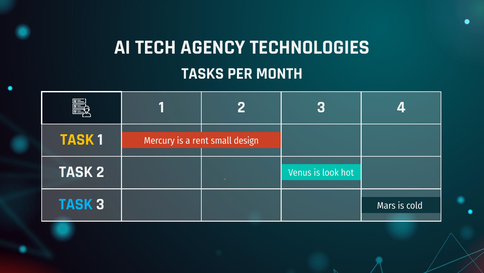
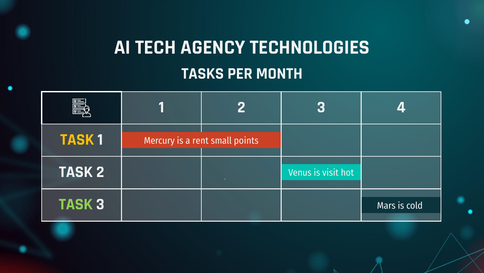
design: design -> points (246, 140)
look: look -> visit (330, 172)
TASK colour: light blue -> light green (76, 204)
